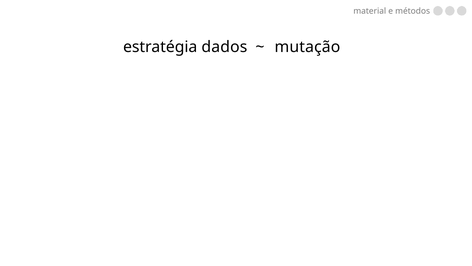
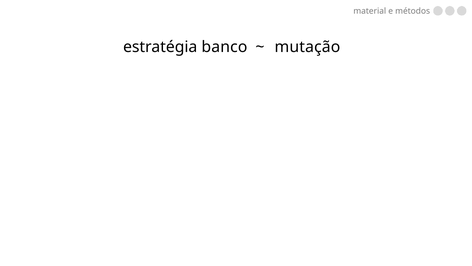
dados: dados -> banco (224, 47)
